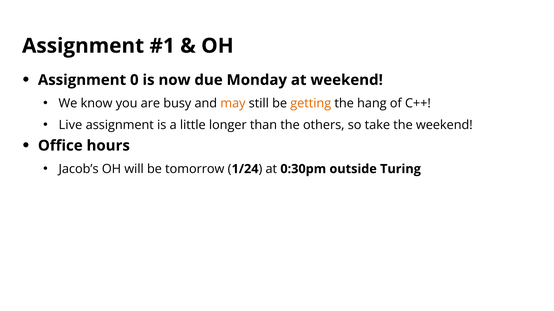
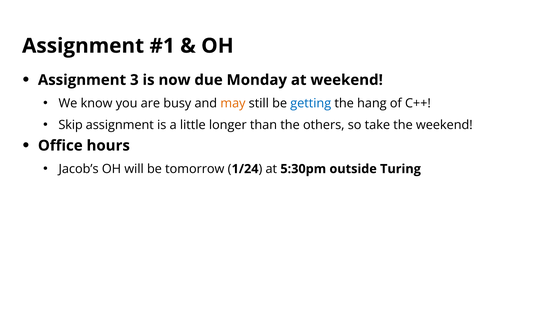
0: 0 -> 3 (134, 80)
getting colour: orange -> blue (311, 103)
Live: Live -> Skip (71, 125)
0:30pm: 0:30pm -> 5:30pm (303, 169)
